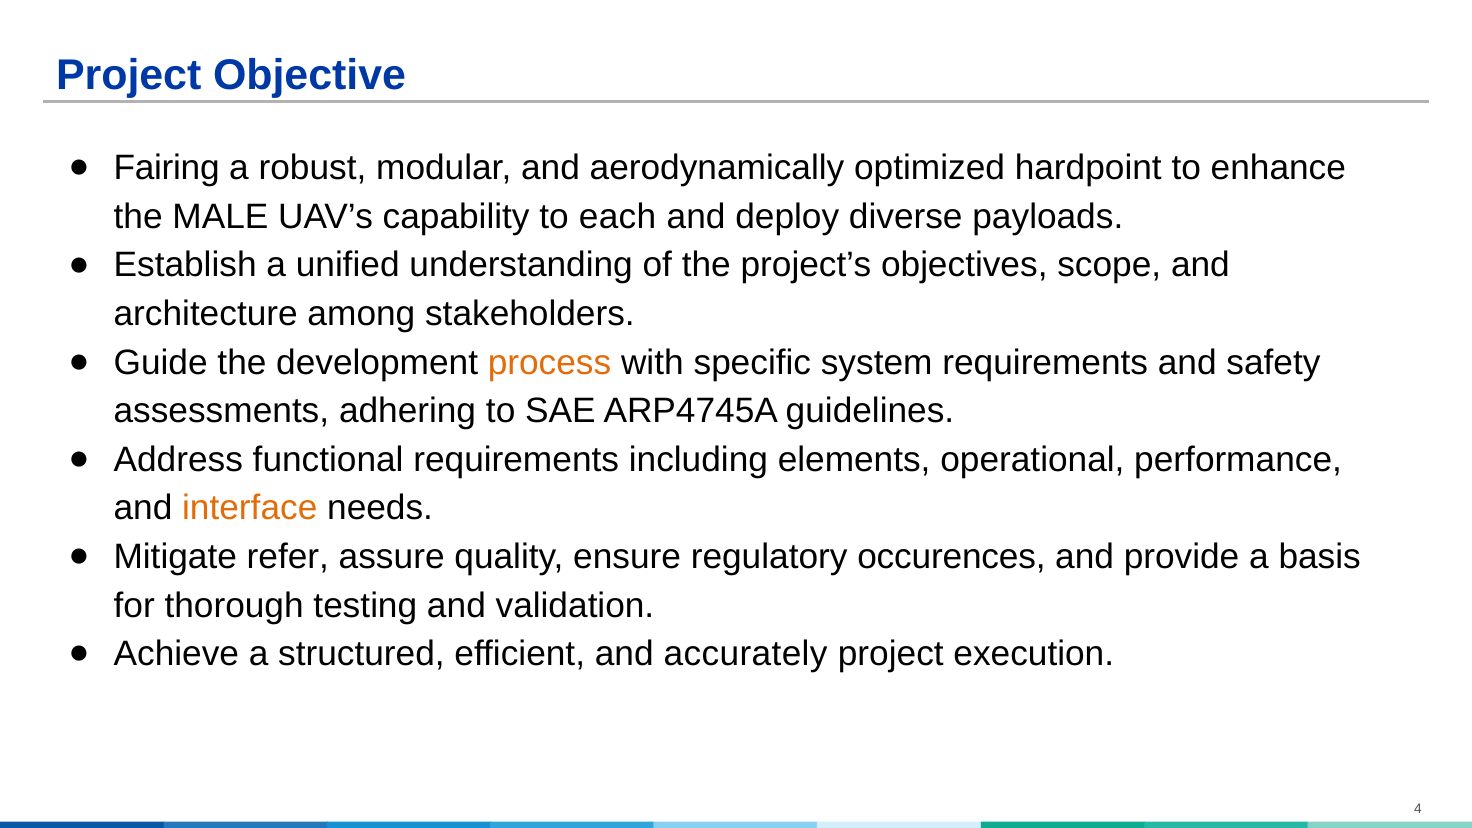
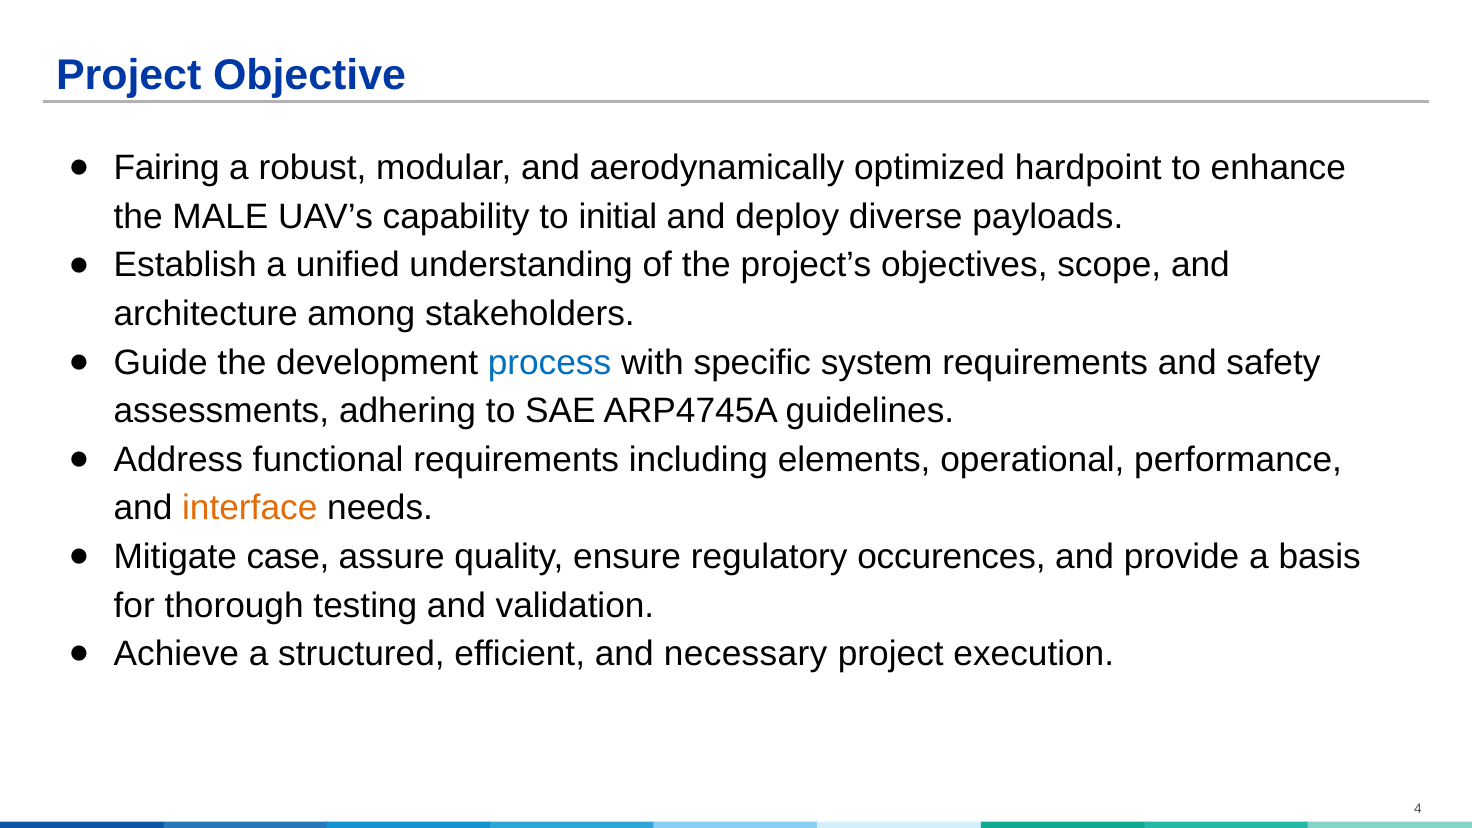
each: each -> initial (618, 217)
process colour: orange -> blue (550, 363)
refer: refer -> case (288, 557)
accurately: accurately -> necessary (746, 654)
